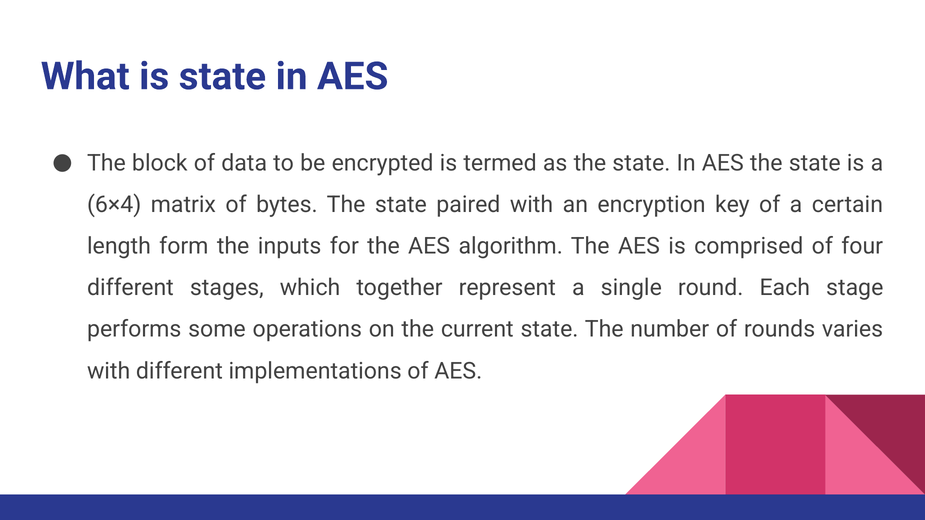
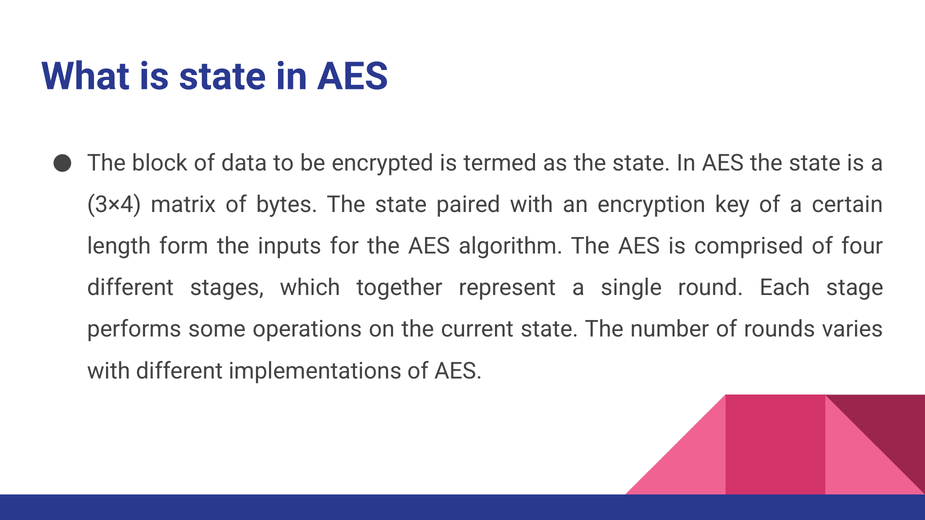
6×4: 6×4 -> 3×4 (114, 205)
